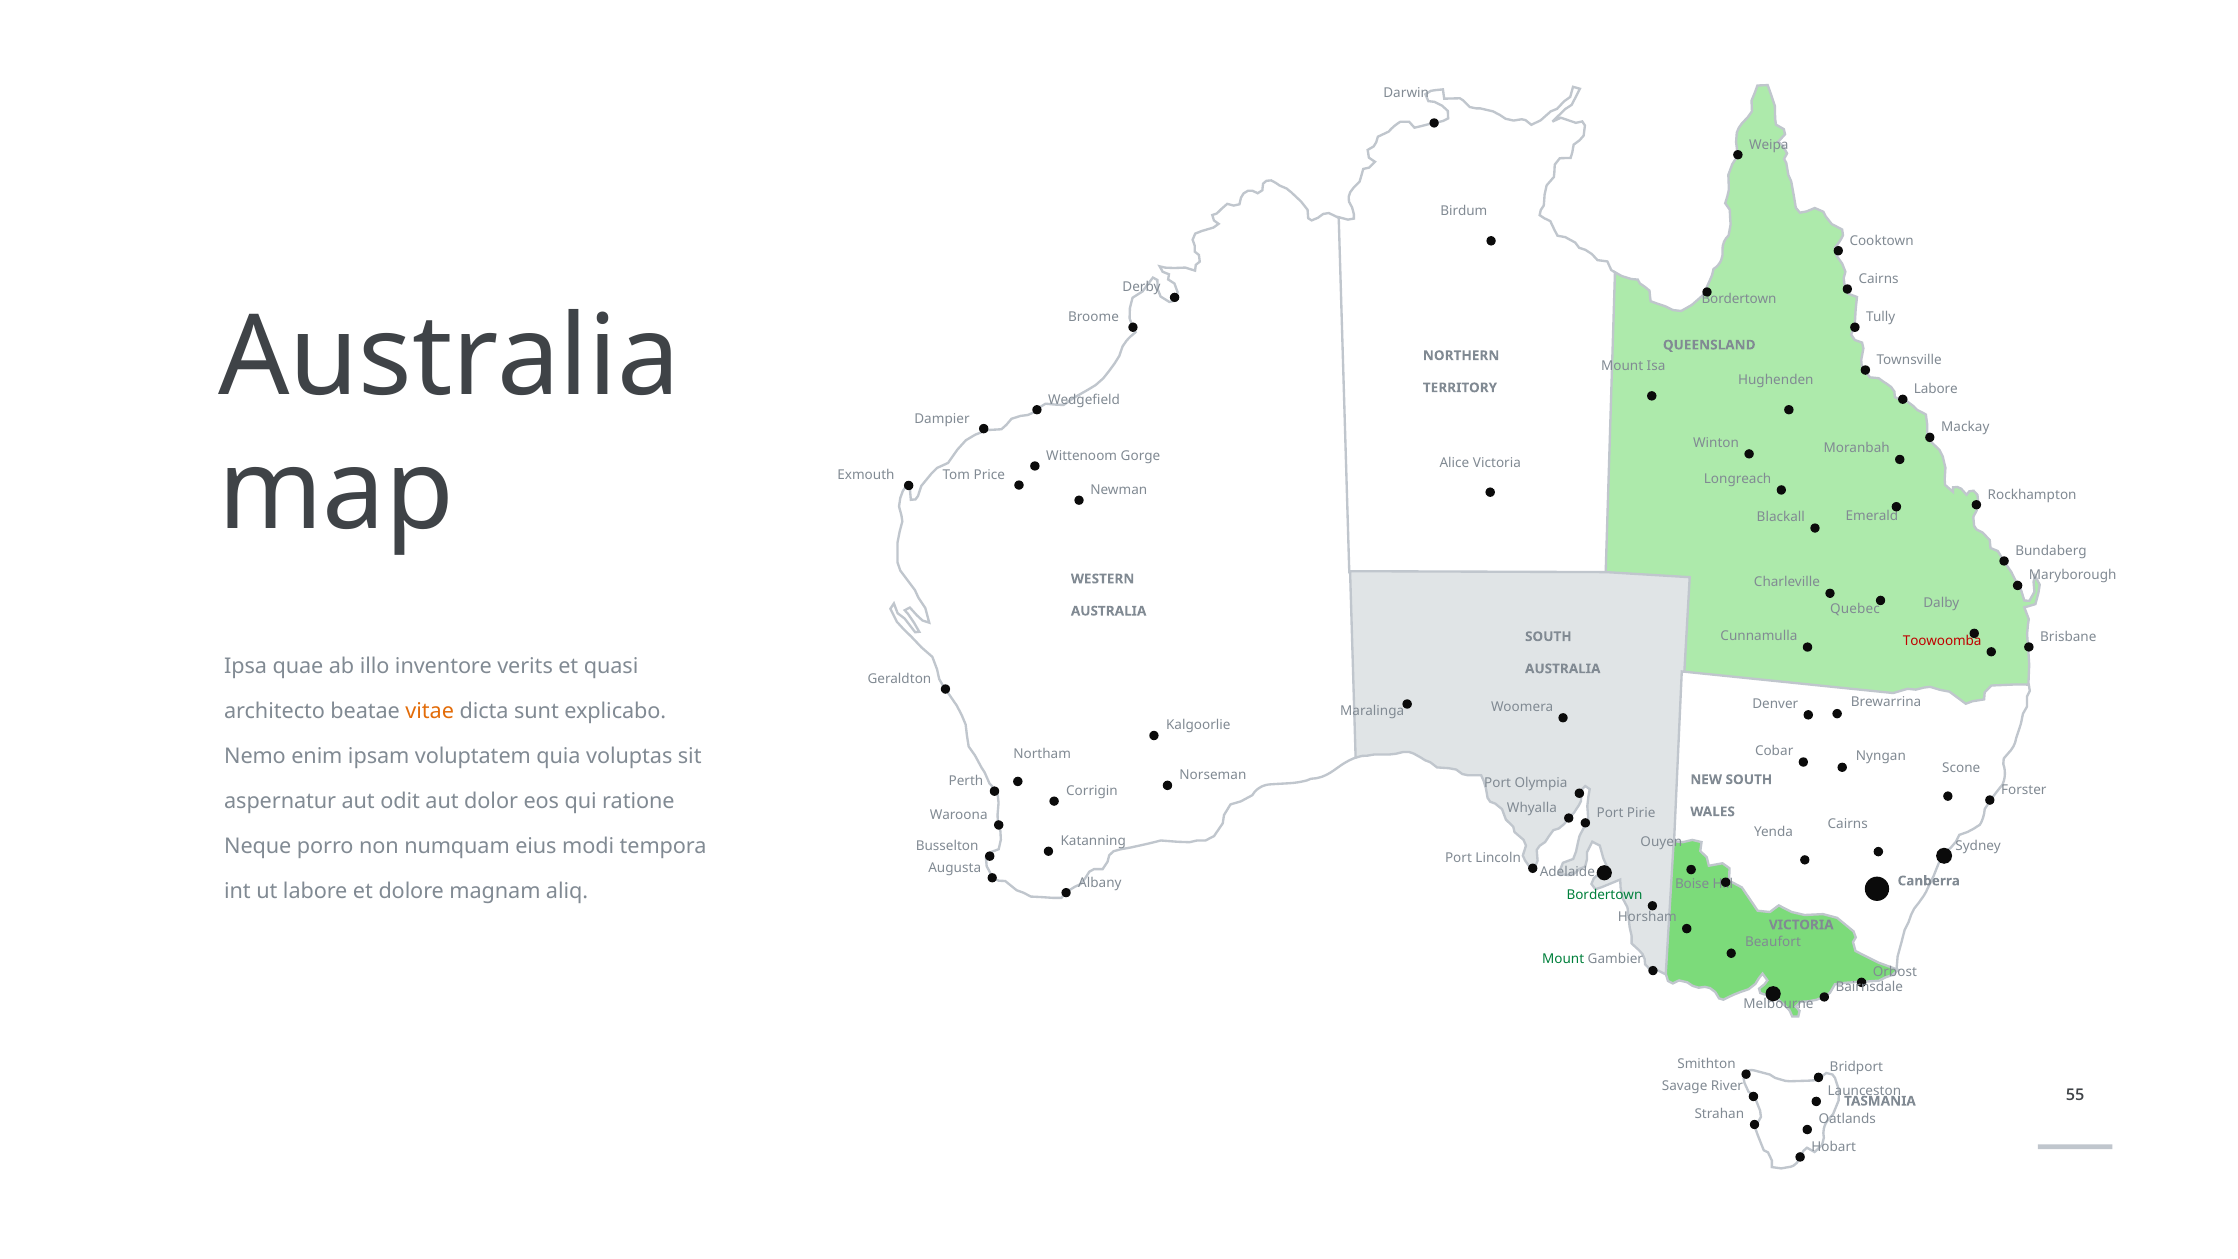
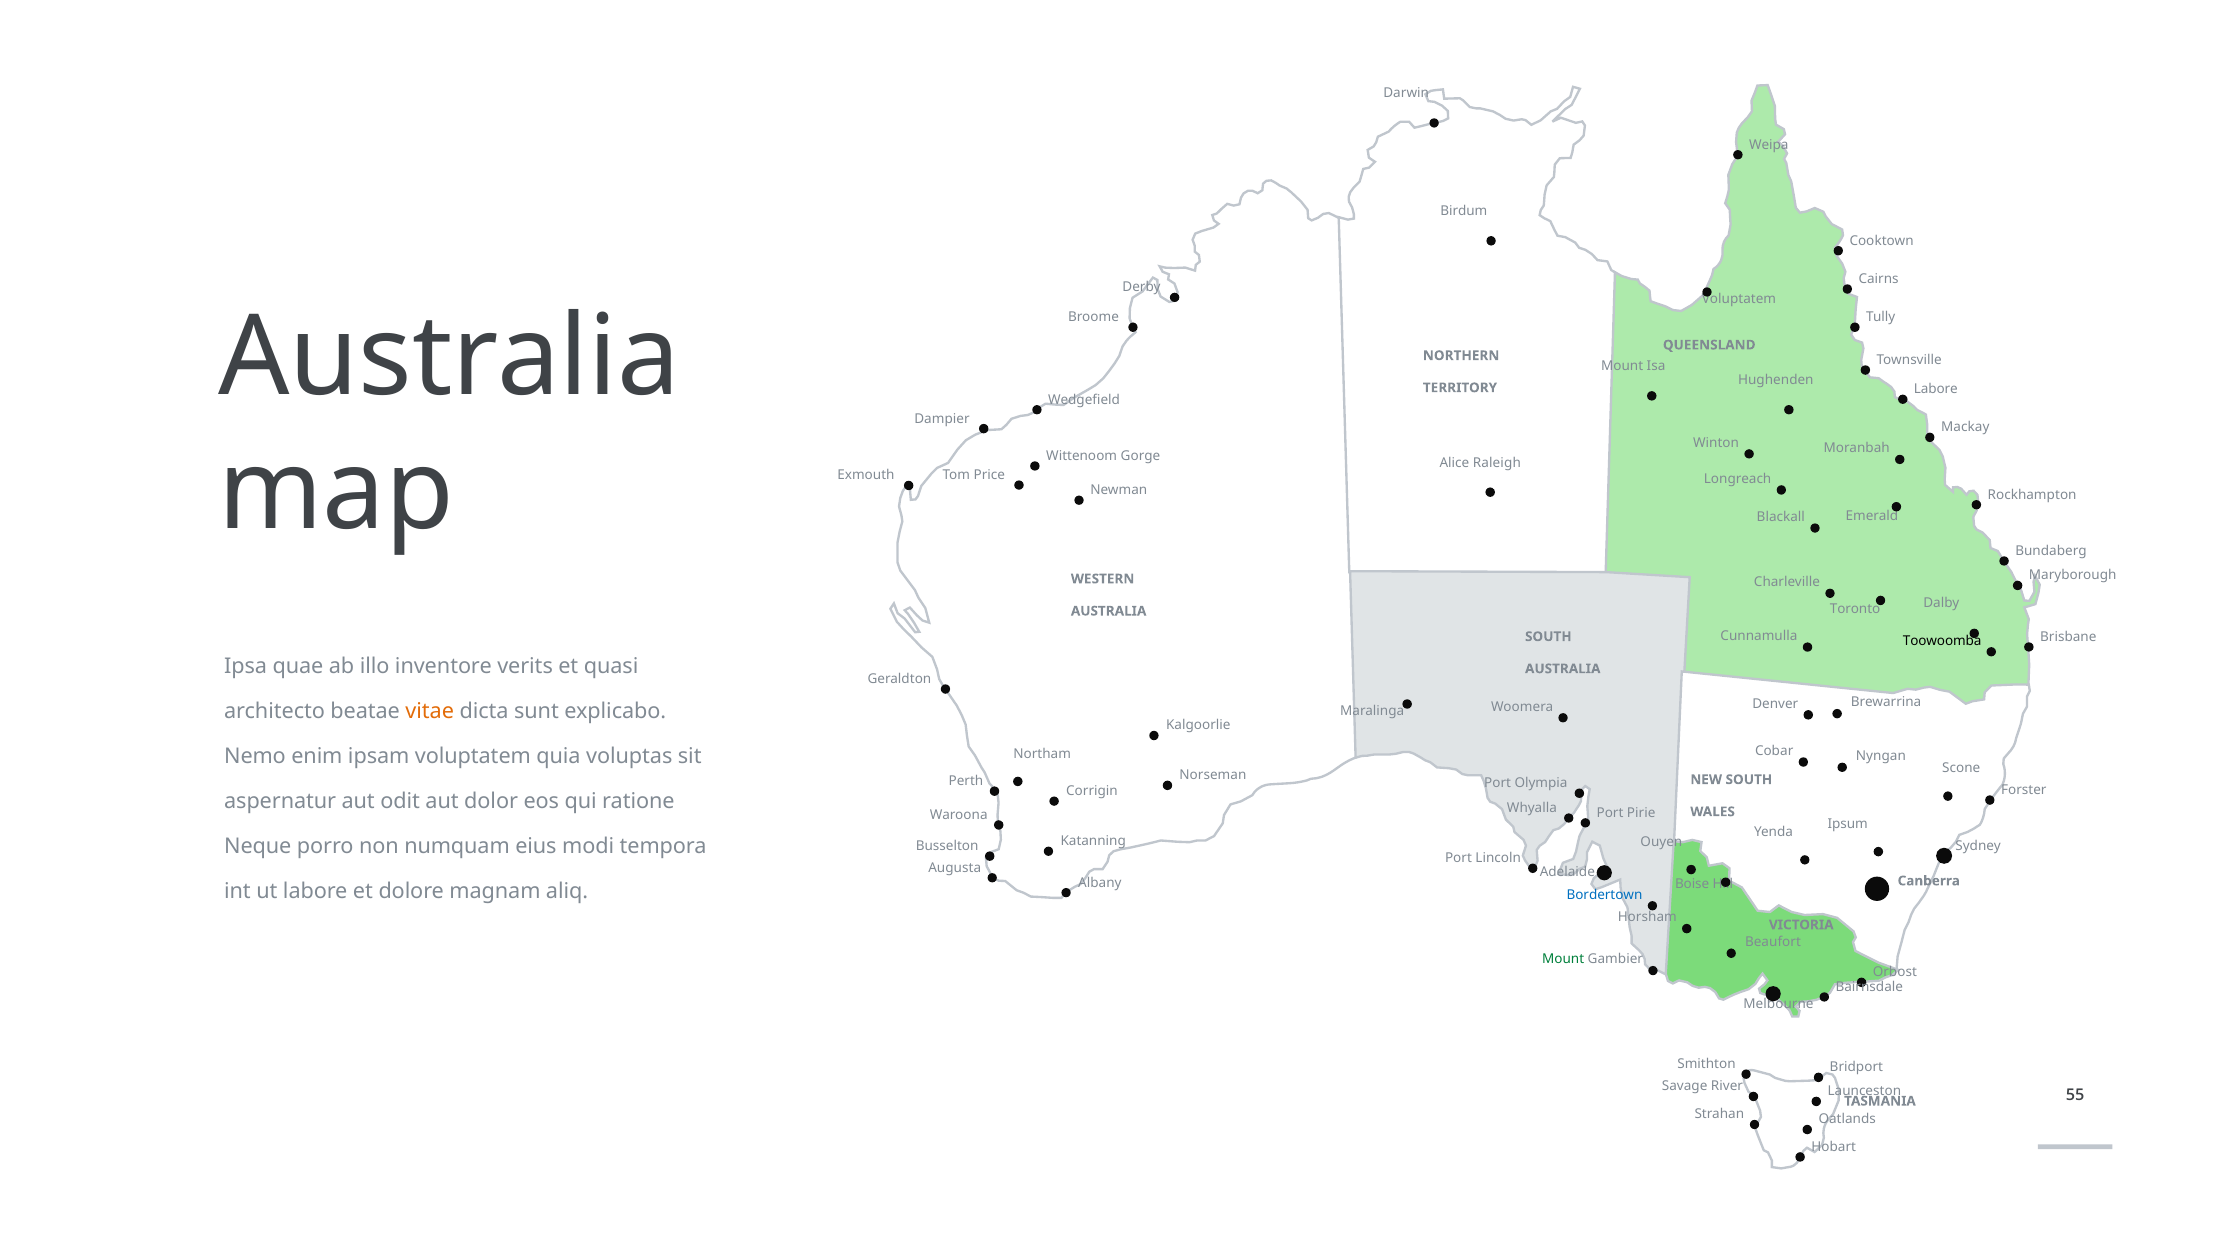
Bordertown: Bordertown -> Voluptatem (1739, 299)
Alice Victoria: Victoria -> Raleigh (1497, 463)
Quebec: Quebec -> Toronto (1855, 609)
Toowoomba colour: red -> black (1942, 641)
Cairns: Cairns -> Ipsum (1848, 824)
Bordertown colour: green -> blue (1605, 895)
